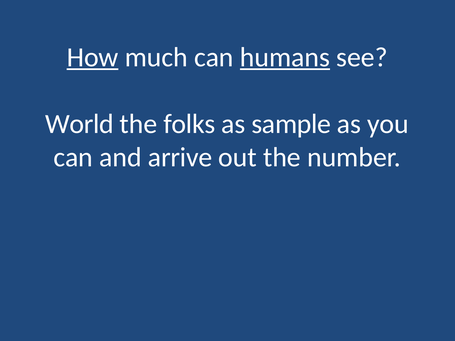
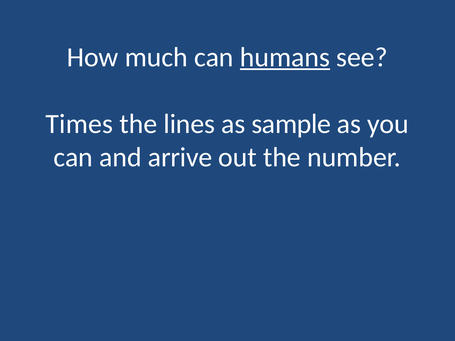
How underline: present -> none (93, 57)
World: World -> Times (79, 124)
folks: folks -> lines (189, 124)
